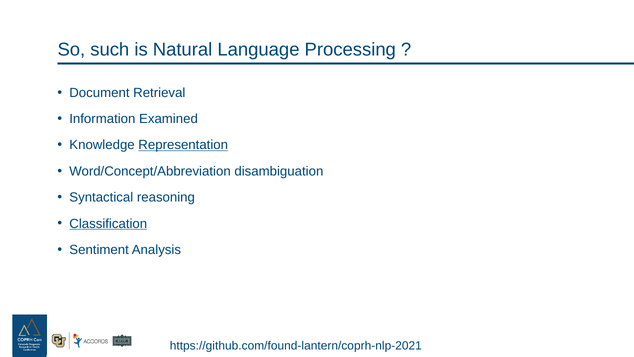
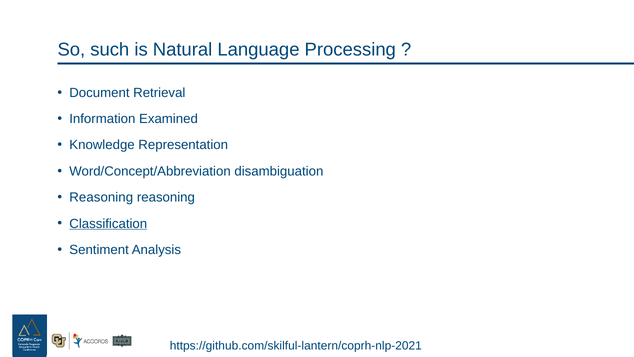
Representation underline: present -> none (183, 145)
Syntactical: Syntactical -> Reasoning (101, 197)
https://github.com/found-lantern/coprh-nlp-2021: https://github.com/found-lantern/coprh-nlp-2021 -> https://github.com/skilful-lantern/coprh-nlp-2021 (296, 346)
